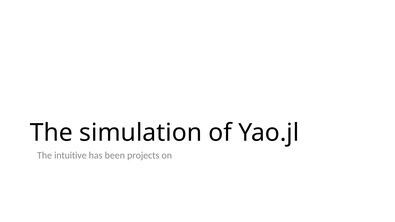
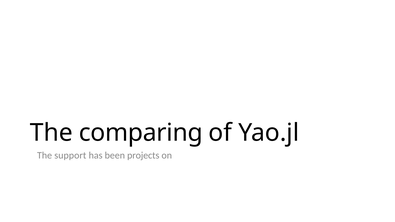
simulation: simulation -> comparing (141, 133)
intuitive: intuitive -> support (70, 155)
